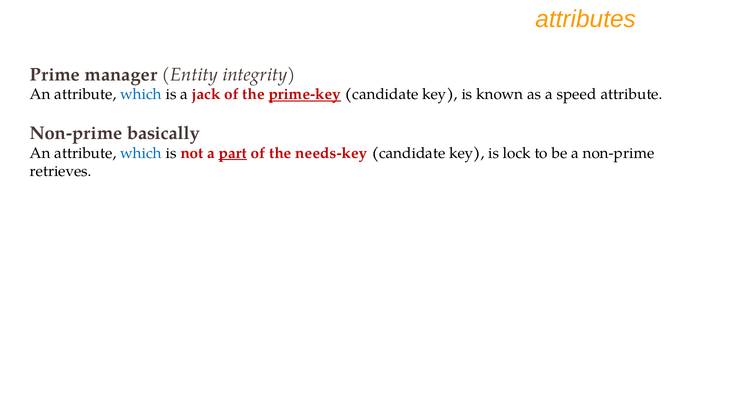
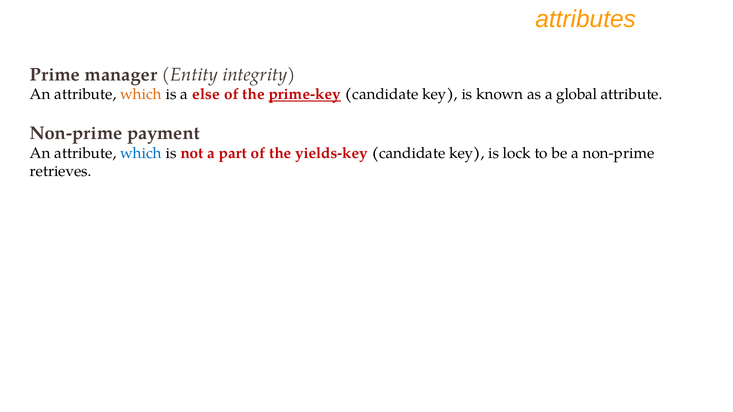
which colour: blue -> orange (141, 94)
jack: jack -> else (206, 94)
speed: speed -> global (577, 94)
basically: basically -> payment (163, 133)
part underline: present -> none (233, 153)
needs-key: needs-key -> yields-key (332, 153)
